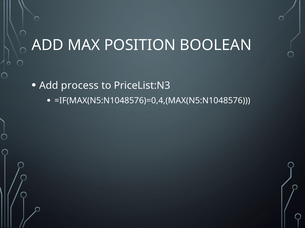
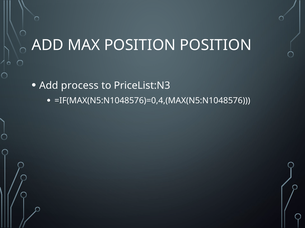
POSITION BOOLEAN: BOOLEAN -> POSITION (216, 45)
